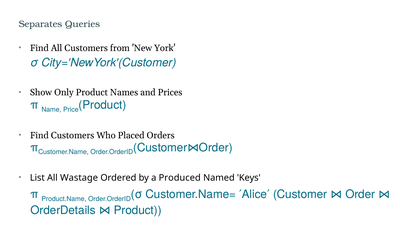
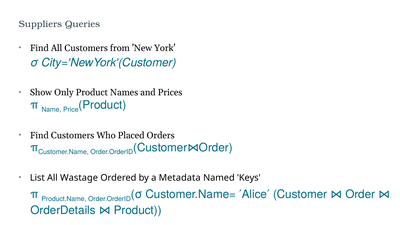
Separates: Separates -> Suppliers (40, 24)
Produced: Produced -> Metadata (180, 178)
